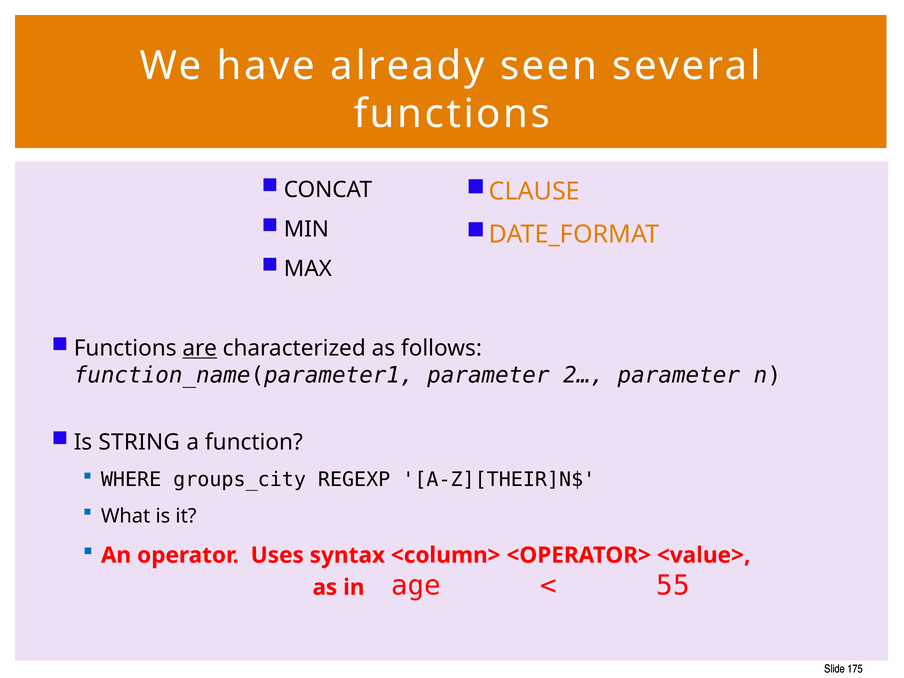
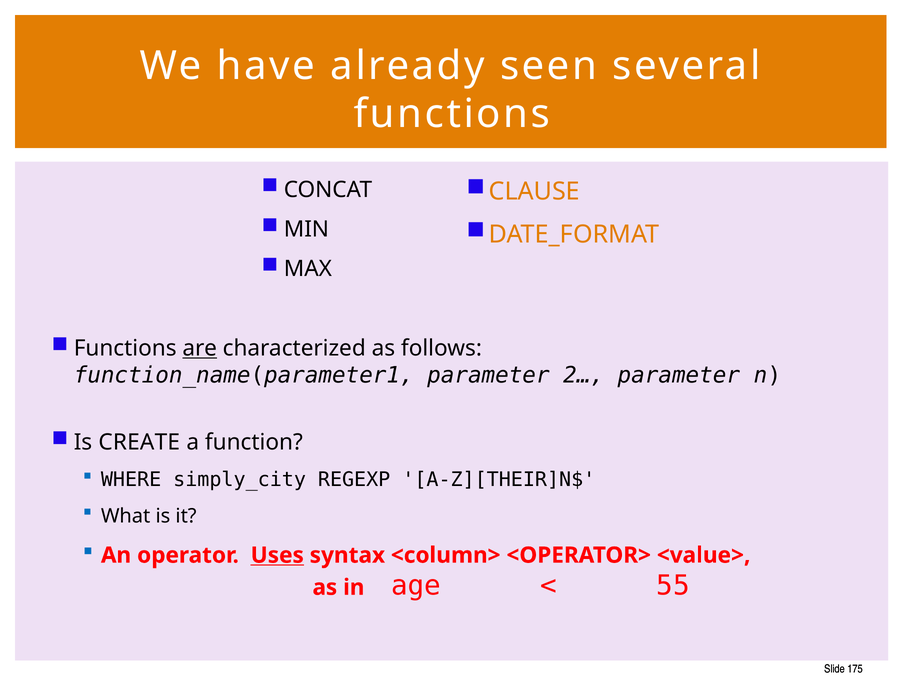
STRING: STRING -> CREATE (139, 442)
groups_city: groups_city -> simply_city (240, 480)
Uses underline: none -> present (277, 555)
